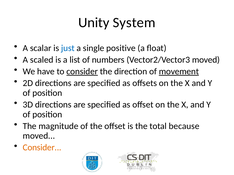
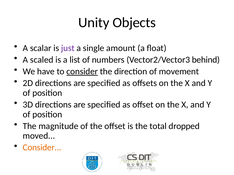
System: System -> Objects (134, 23)
just colour: blue -> purple (68, 48)
positive: positive -> amount (121, 48)
Vector2/Vector3 moved: moved -> behind (206, 60)
movement underline: present -> none (179, 72)
because: because -> dropped (184, 126)
